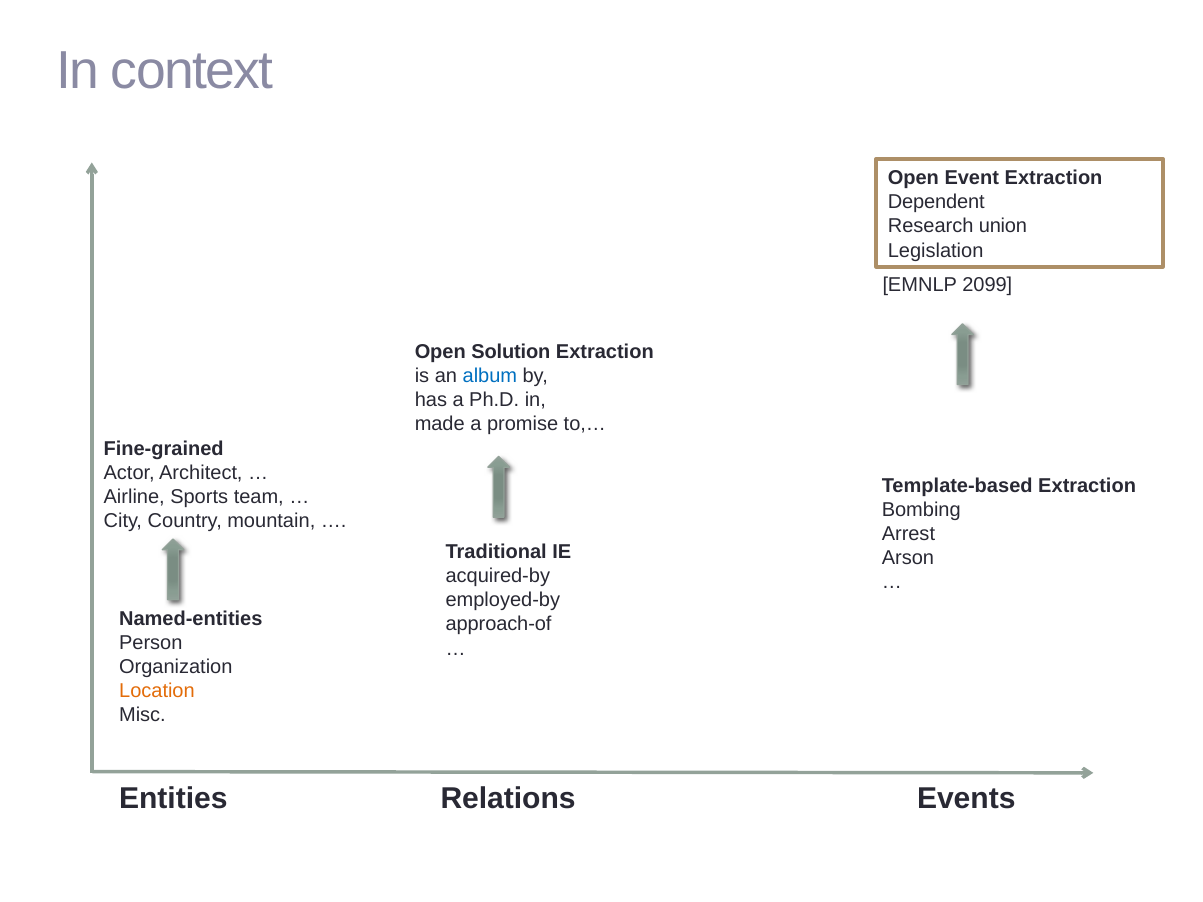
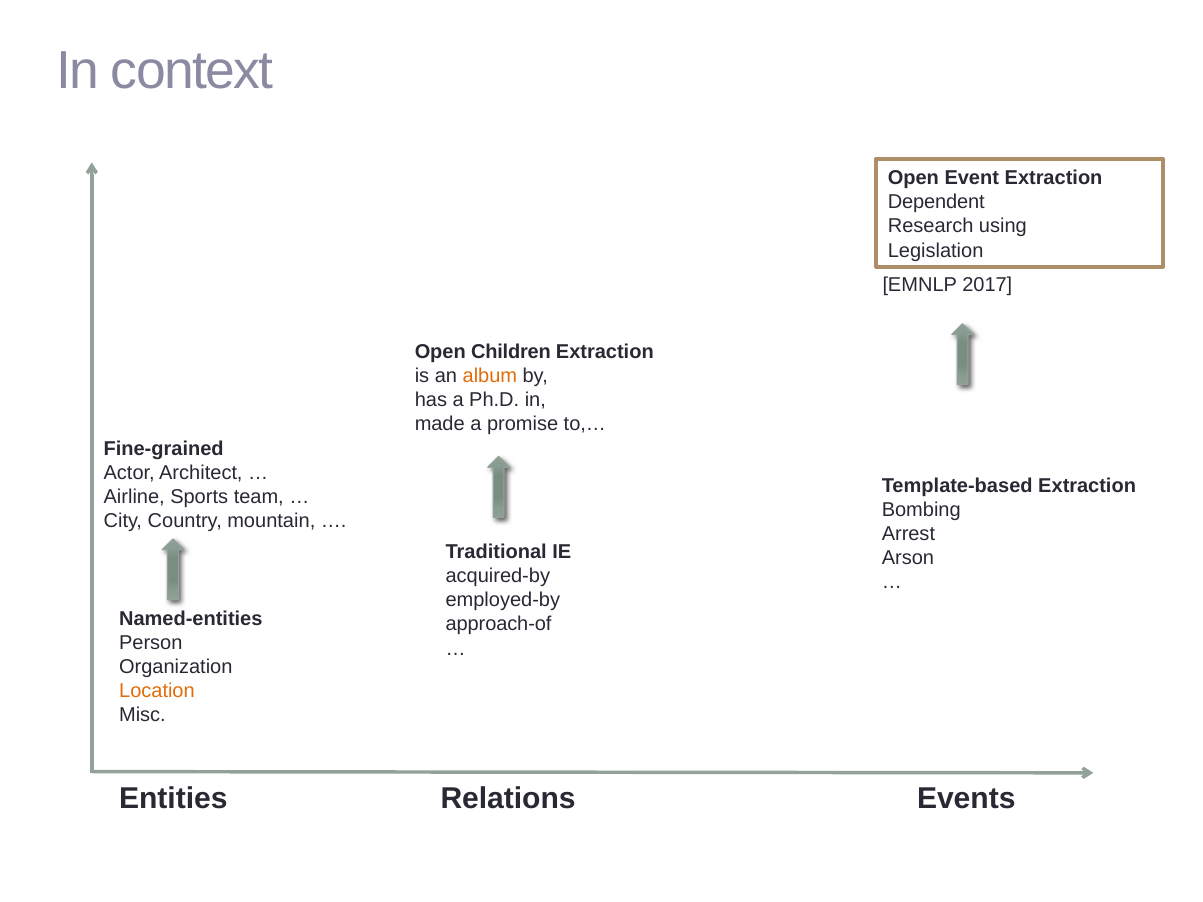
union: union -> using (1003, 226)
2099: 2099 -> 2017 (987, 284)
Solution: Solution -> Children (511, 352)
album colour: blue -> orange (490, 376)
